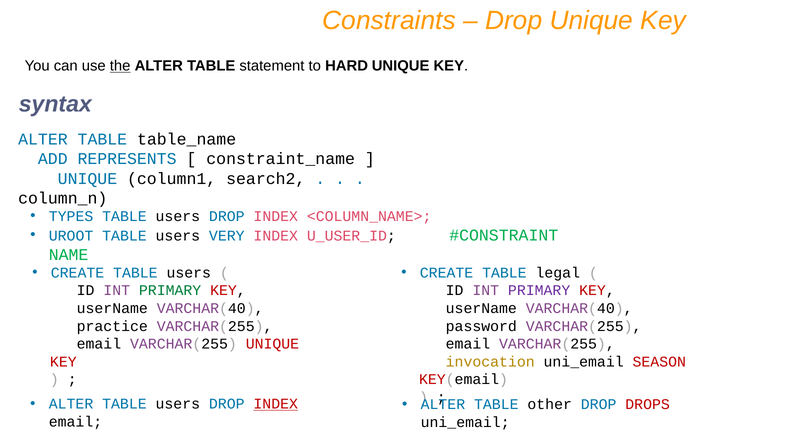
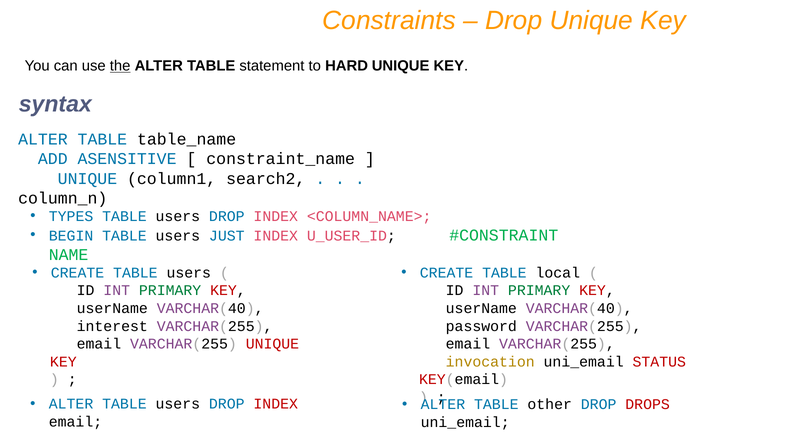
REPRESENTS: REPRESENTS -> ASENSITIVE (127, 159)
UROOT: UROOT -> BEGIN (71, 236)
VERY: VERY -> JUST (227, 236)
legal: legal -> local (558, 273)
PRIMARY colour: purple -> green (539, 290)
practice: practice -> interest (112, 326)
SEASON: SEASON -> STATUS (659, 362)
INDEX underline: present -> none (276, 404)
